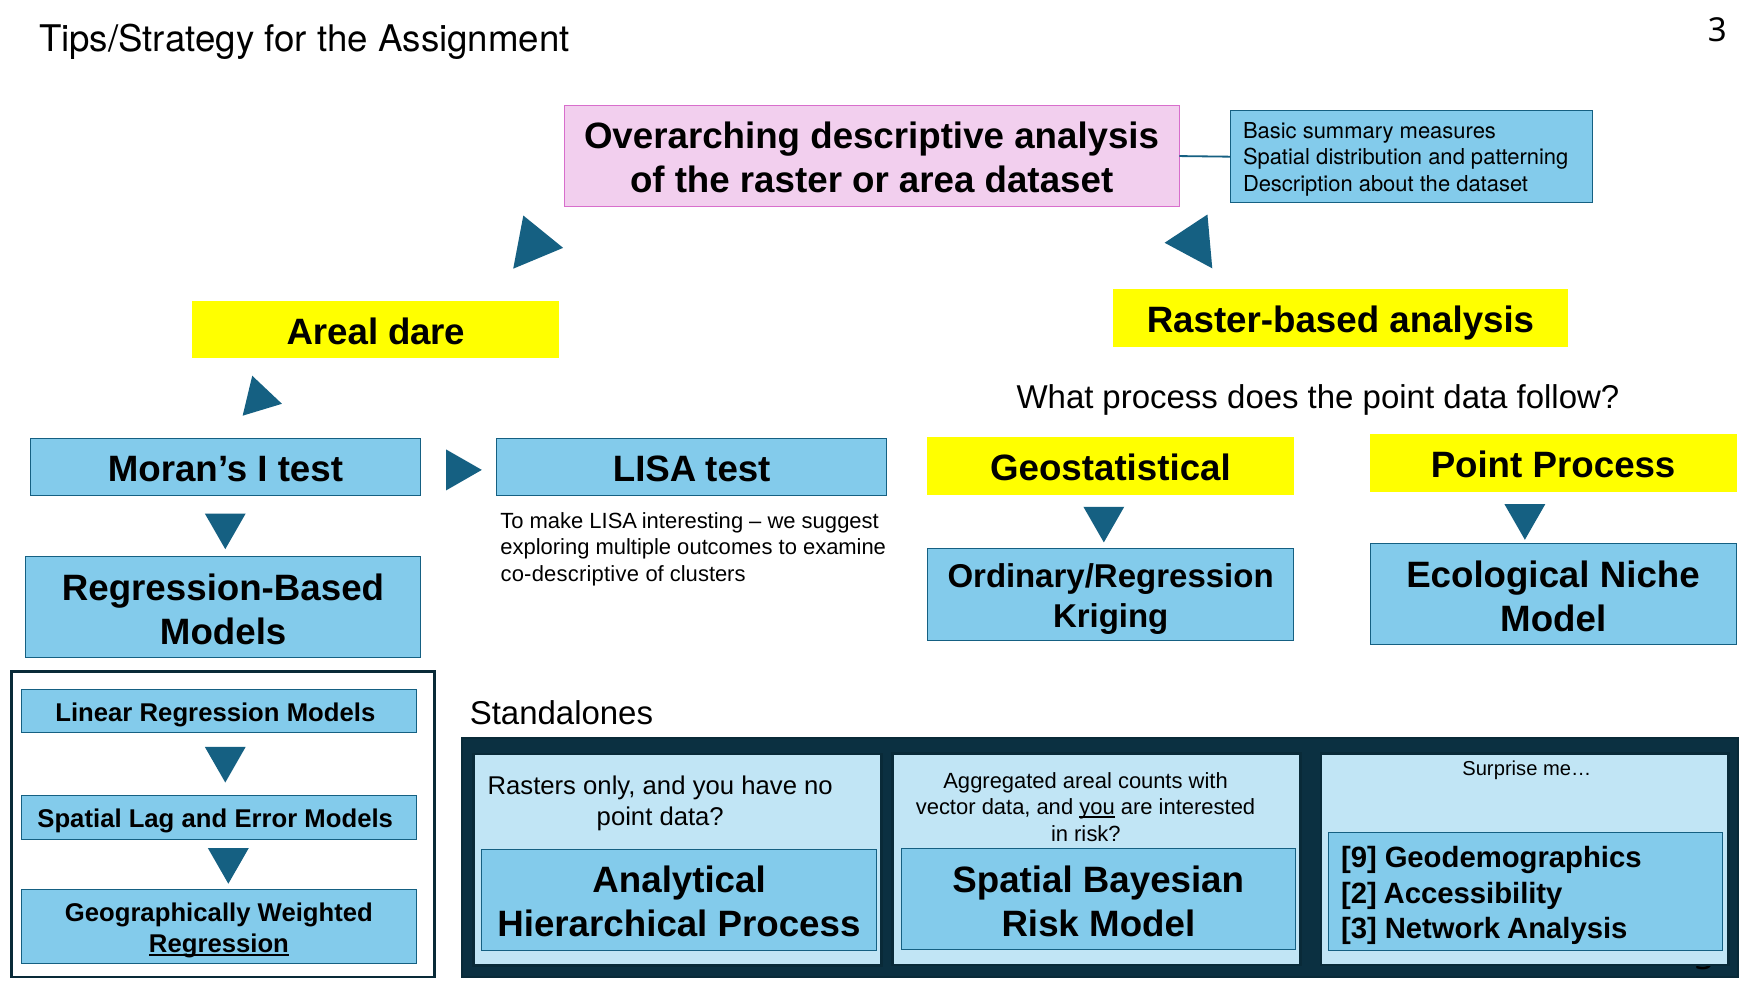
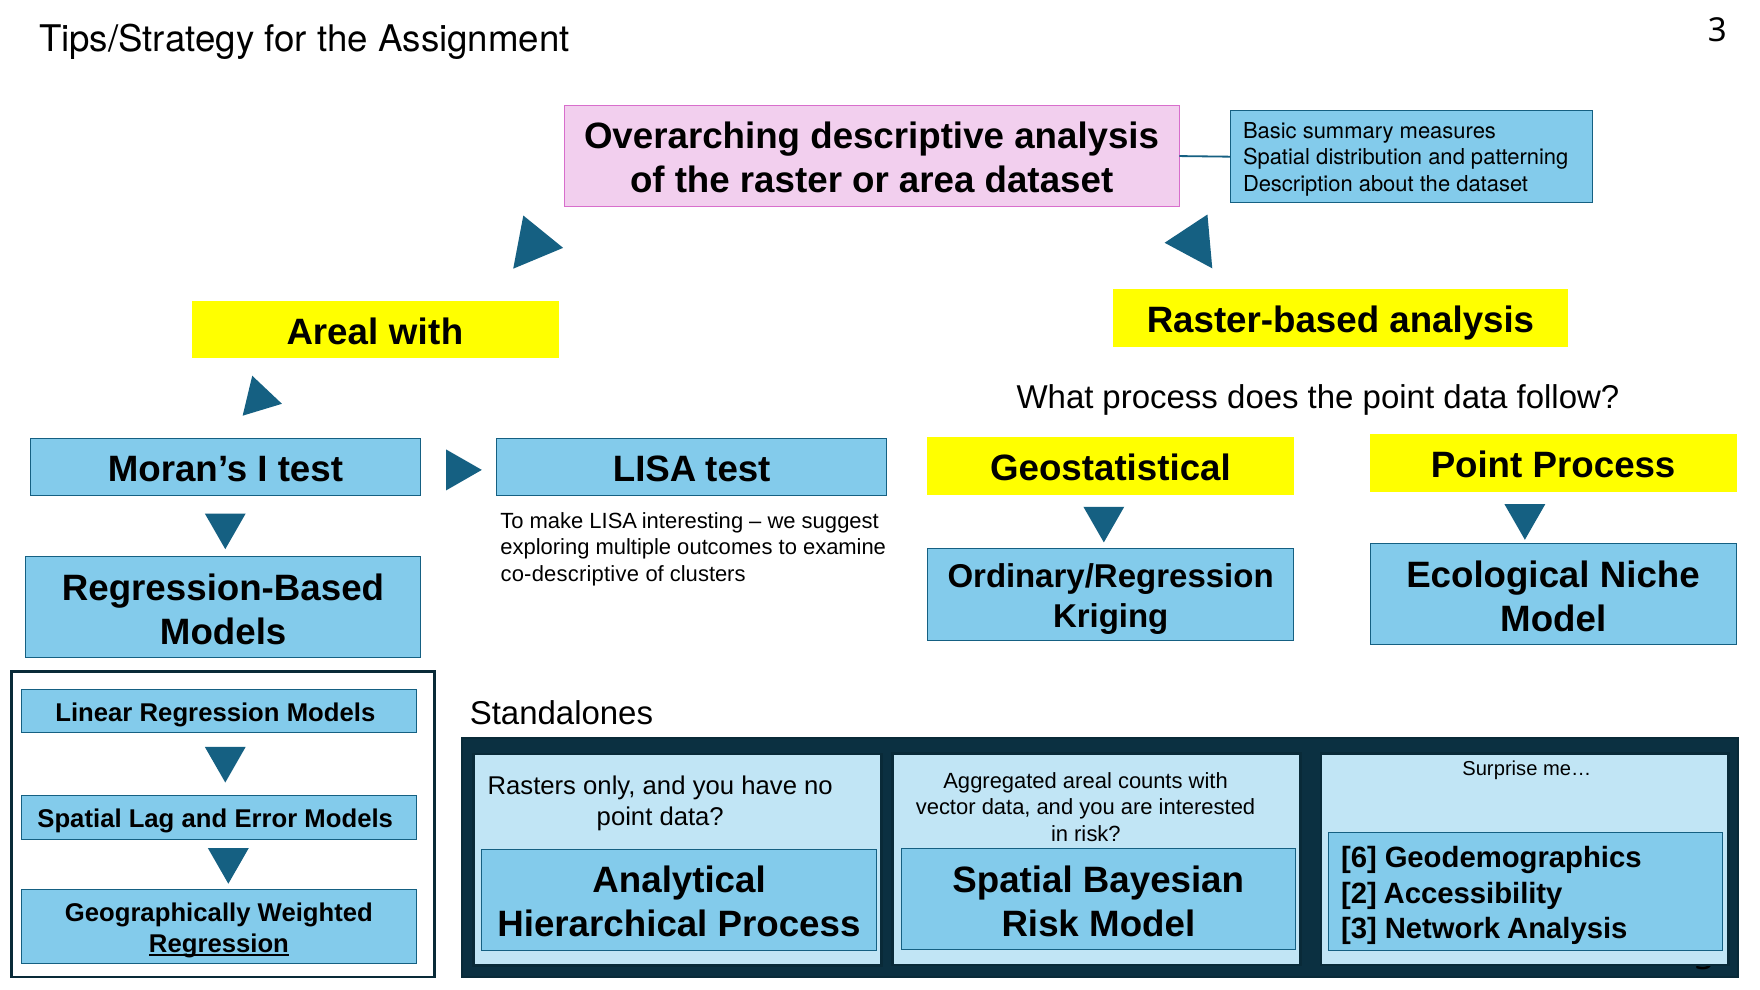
Areal dare: dare -> with (426, 332)
you underline: present -> none (1097, 808)
9: 9 -> 6 (1359, 858)
